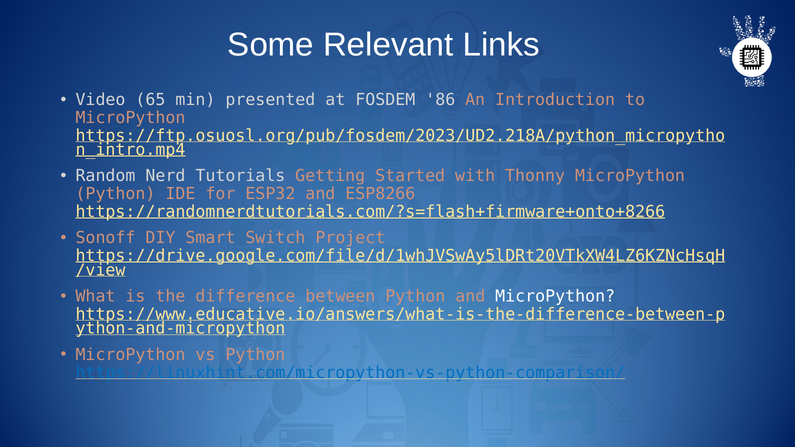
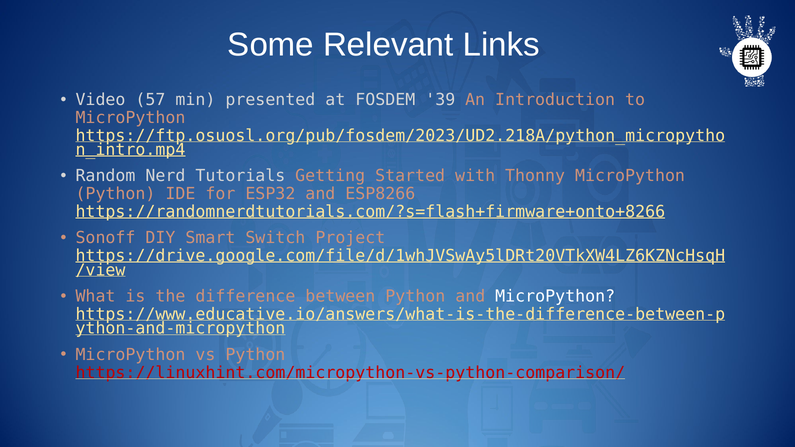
65: 65 -> 57 (150, 100)
86: 86 -> 39 (440, 100)
https://linuxhint.com/micropython-vs-python-comparison/ colour: blue -> red (350, 373)
